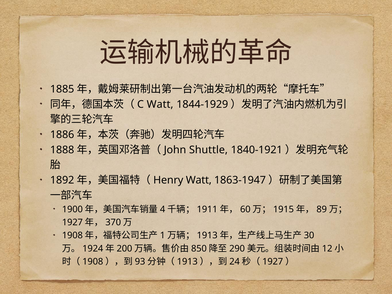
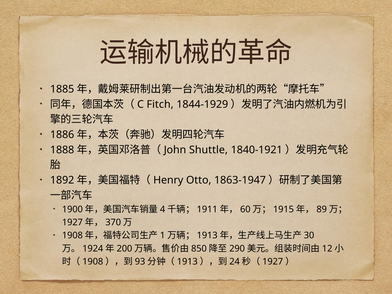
Watt: Watt -> Fitch (160, 104)
Watt: Watt -> Otto (199, 180)
